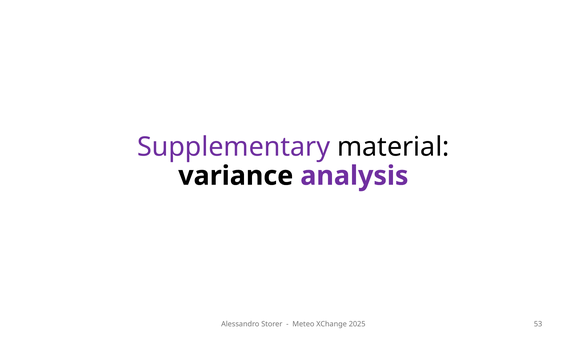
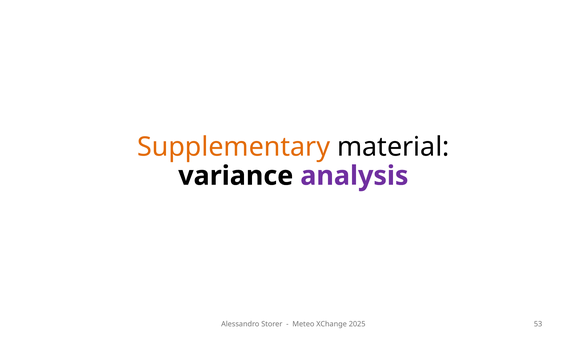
Supplementary colour: purple -> orange (234, 147)
